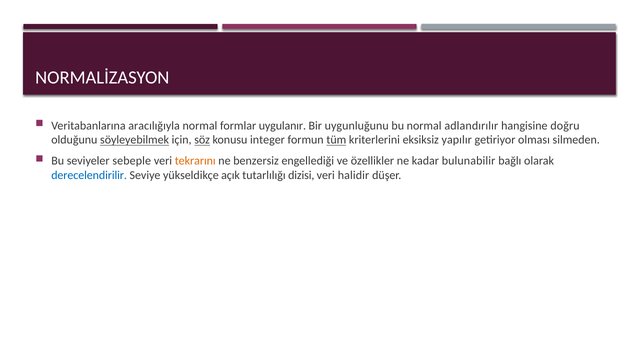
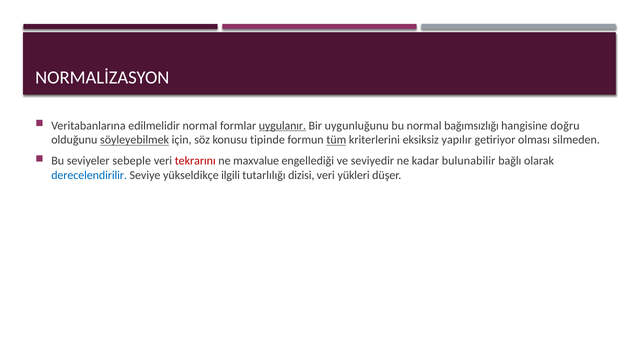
aracılığıyla: aracılığıyla -> edilmelidir (154, 125)
uygulanır underline: none -> present (282, 125)
adlandırılır: adlandırılır -> bağımsızlığı (471, 125)
söz underline: present -> none (202, 140)
integer: integer -> tipinde (267, 140)
tekrarını colour: orange -> red (195, 161)
benzersiz: benzersiz -> maxvalue (256, 161)
özellikler: özellikler -> seviyedir (372, 161)
açık: açık -> ilgili (231, 175)
halidir: halidir -> yükleri (354, 175)
